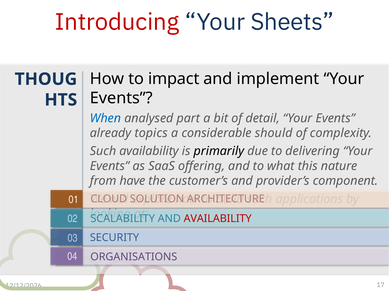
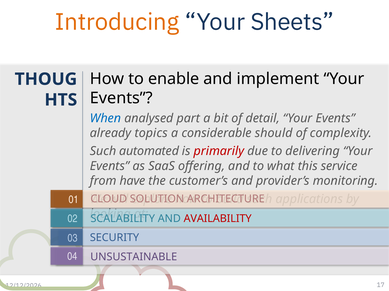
Introducing colour: red -> orange (117, 22)
impact: impact -> enable (174, 79)
Such availability: availability -> automated (149, 152)
primarily colour: black -> red (219, 152)
nature: nature -> service (339, 166)
component: component -> monitoring (345, 181)
ORGANISATIONS: ORGANISATIONS -> UNSUSTAINABLE (134, 257)
